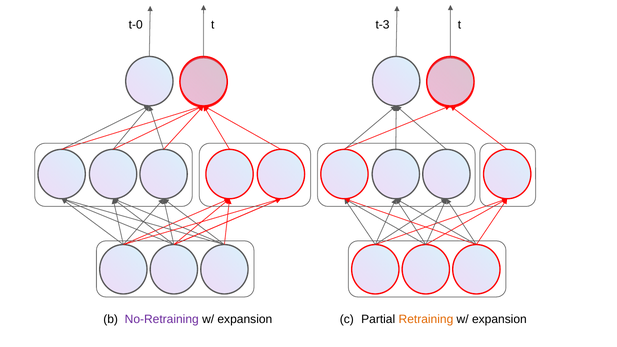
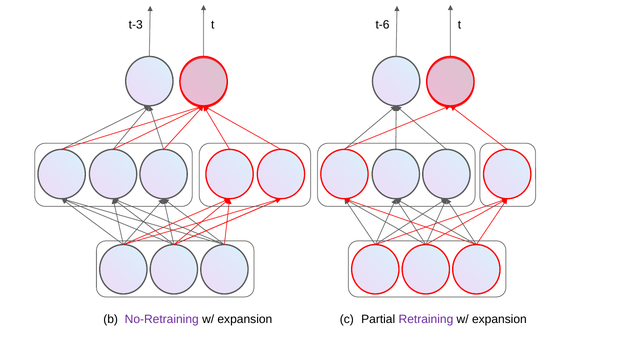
t-0: t-0 -> t-3 (136, 25)
t-3: t-3 -> t-6 (383, 25)
Retraining colour: orange -> purple (426, 319)
